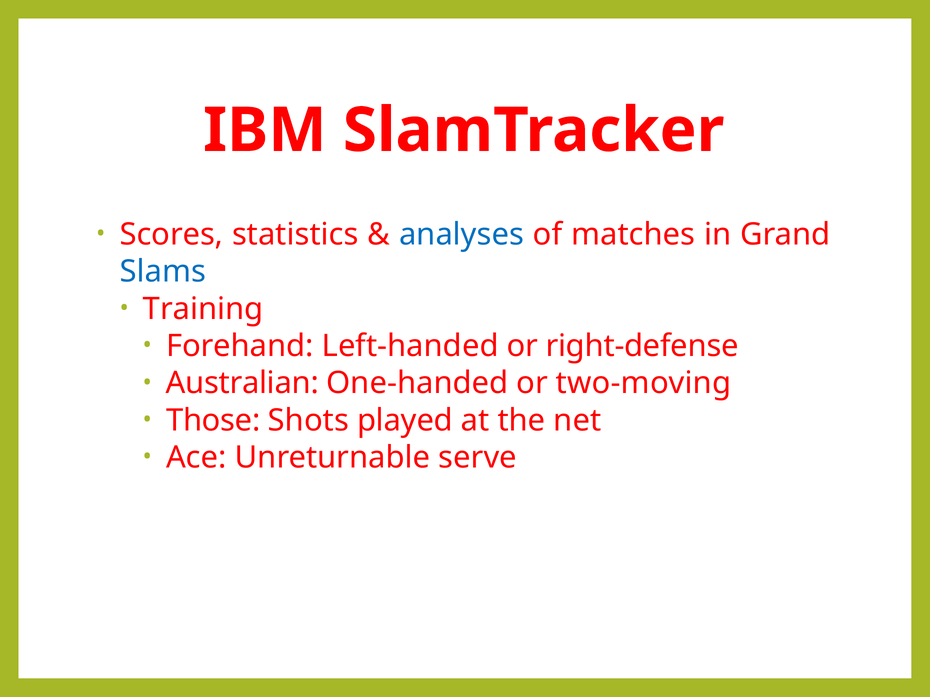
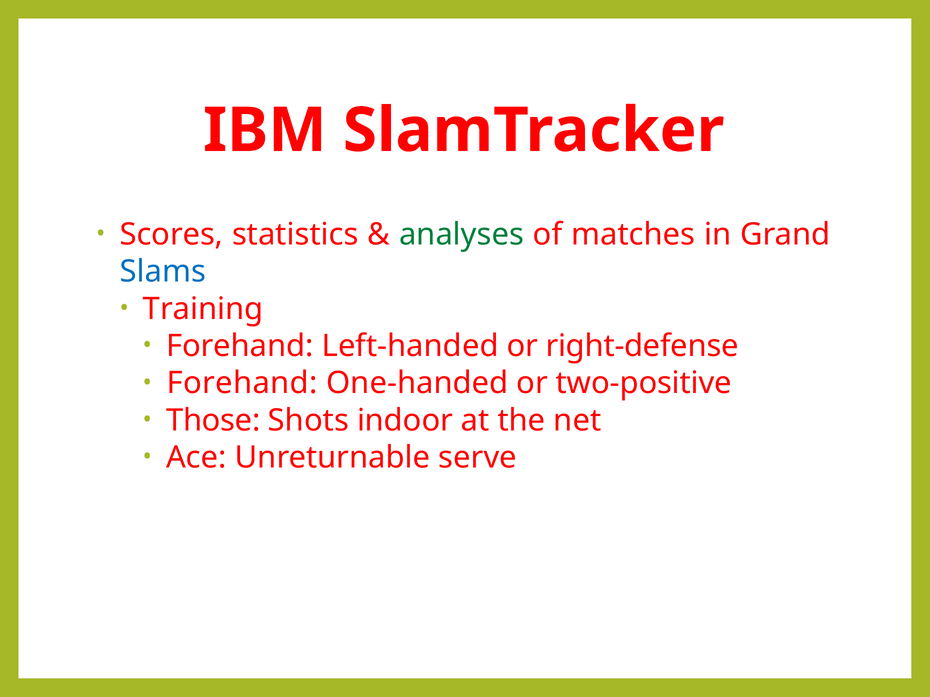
analyses colour: blue -> green (461, 235)
Australian: Australian -> Forehand (242, 383)
two-moving: two-moving -> two-positive (644, 383)
played: played -> indoor (405, 421)
